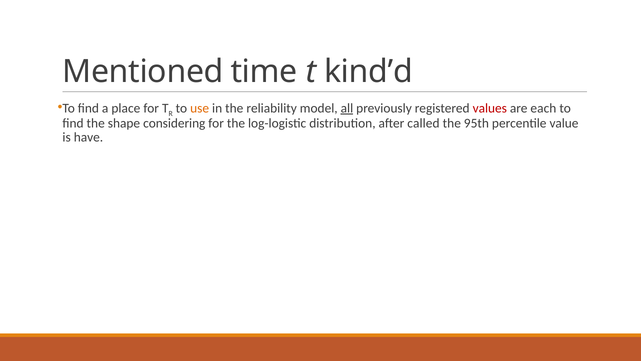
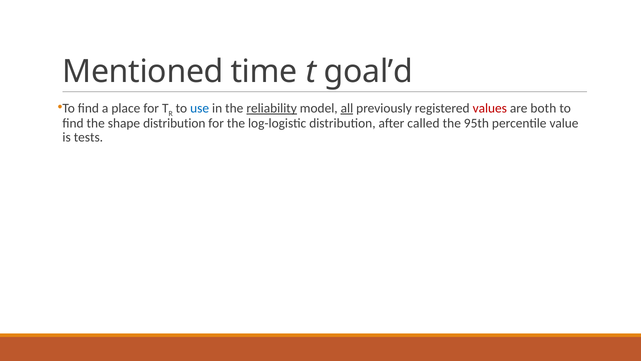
kind’d: kind’d -> goal’d (368, 72)
use colour: orange -> blue (200, 108)
reliability underline: none -> present (272, 108)
each: each -> both (543, 108)
shape considering: considering -> distribution (174, 123)
have: have -> tests (88, 137)
